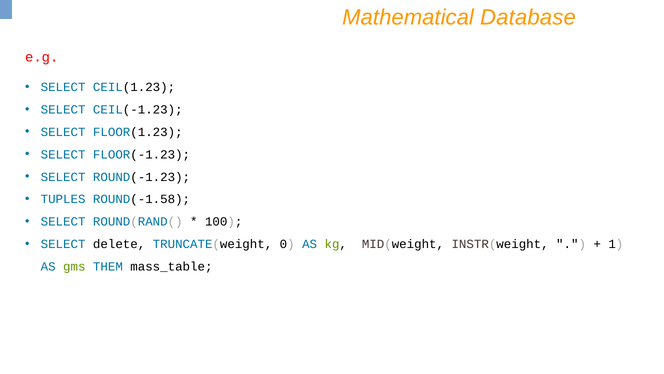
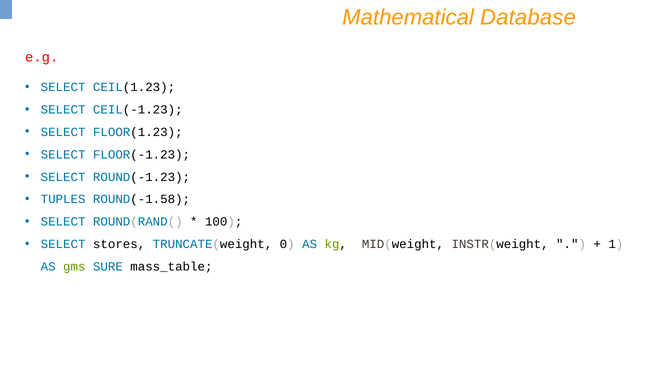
delete: delete -> stores (119, 244)
THEM: THEM -> SURE (108, 266)
